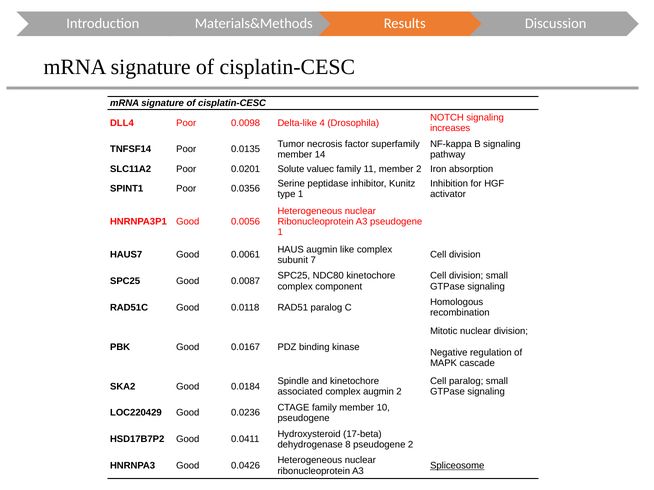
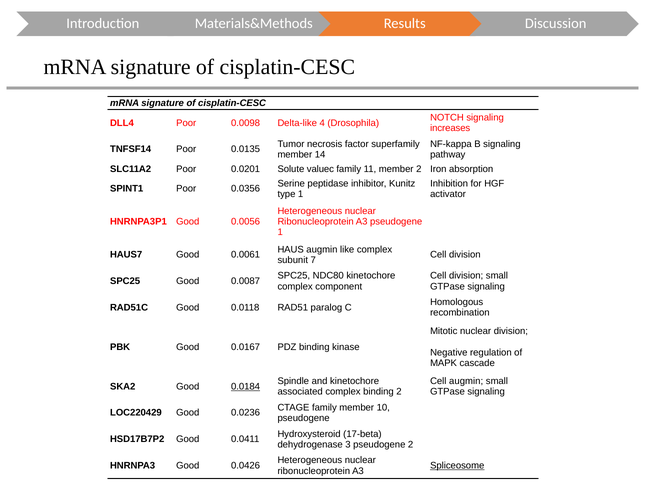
Cell paralog: paralog -> augmin (466, 382)
0.0184 underline: none -> present (246, 387)
complex augmin: augmin -> binding (378, 392)
8: 8 -> 3 (348, 445)
